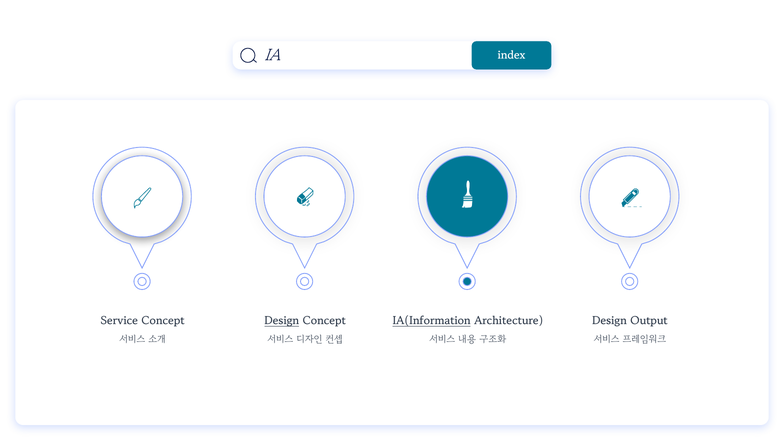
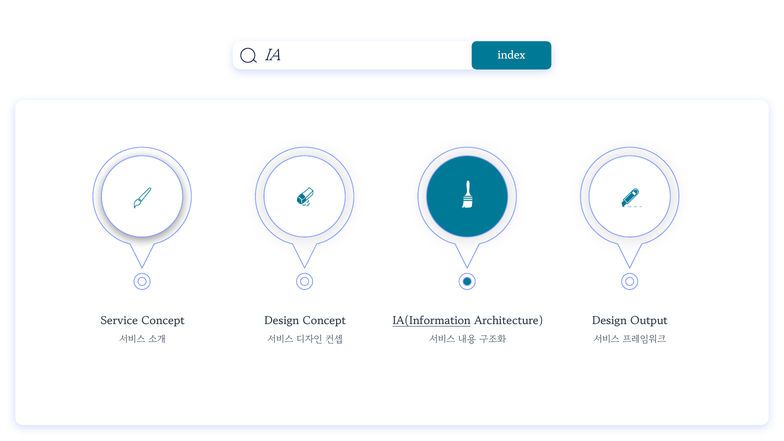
Design underline: present -> none (282, 321)
